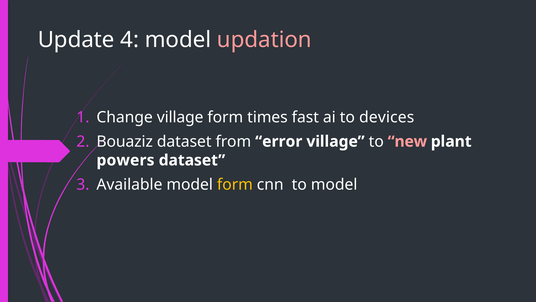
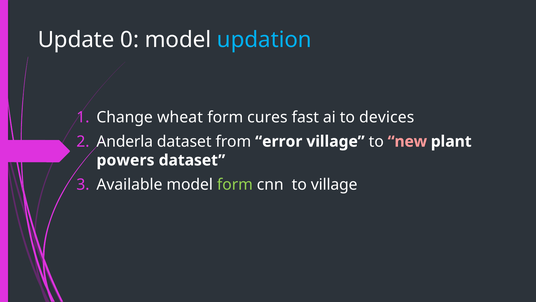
4: 4 -> 0 (130, 40)
updation colour: pink -> light blue (264, 40)
Change village: village -> wheat (180, 117)
times: times -> cures (267, 117)
Bouaziz: Bouaziz -> Anderla (125, 141)
form colour: yellow -> light green (235, 184)
to model: model -> village (334, 184)
